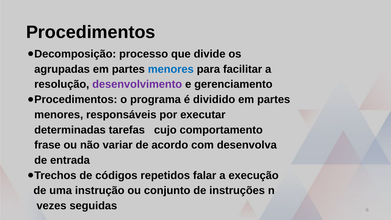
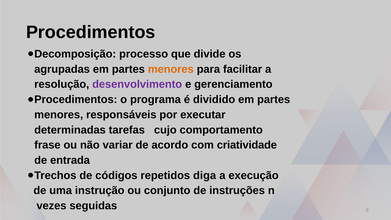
menores colour: blue -> orange (171, 69)
desenvolva: desenvolva -> criatividade (247, 145)
falar: falar -> diga (205, 175)
